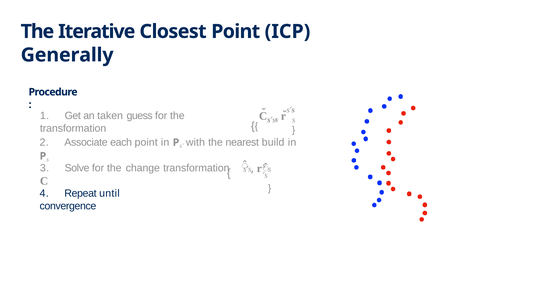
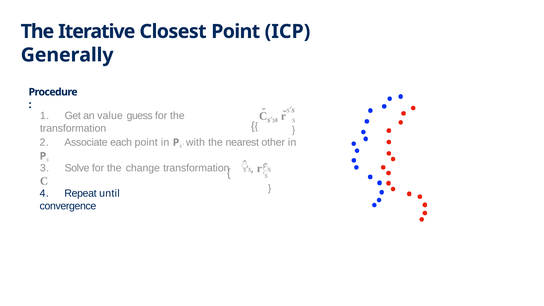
taken: taken -> value (110, 116)
build: build -> other (273, 142)
